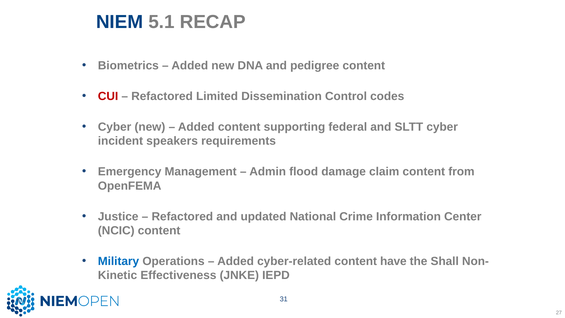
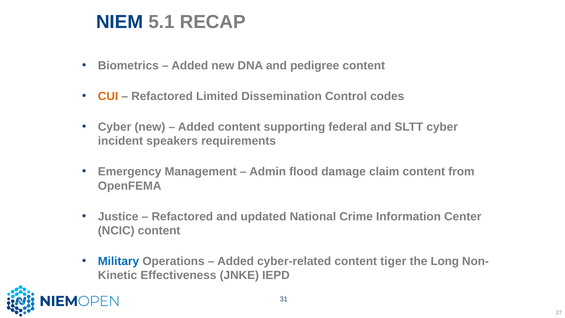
CUI colour: red -> orange (108, 96)
have: have -> tiger (393, 261)
Shall: Shall -> Long (445, 261)
